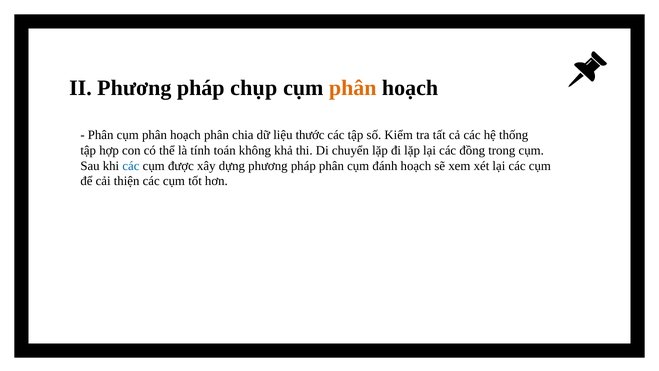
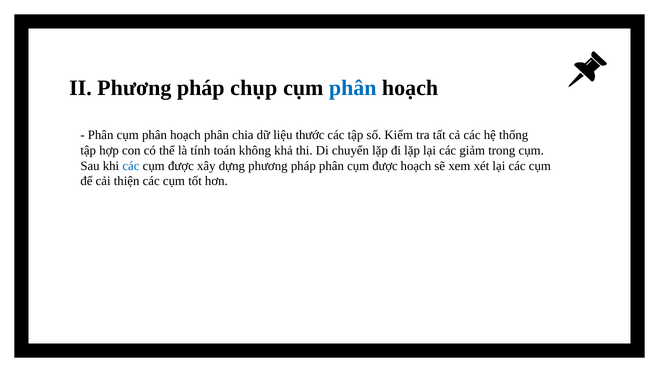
phân colour: orange -> blue (353, 88)
đồng: đồng -> giảm (472, 150)
phân cụm đánh: đánh -> được (385, 166)
